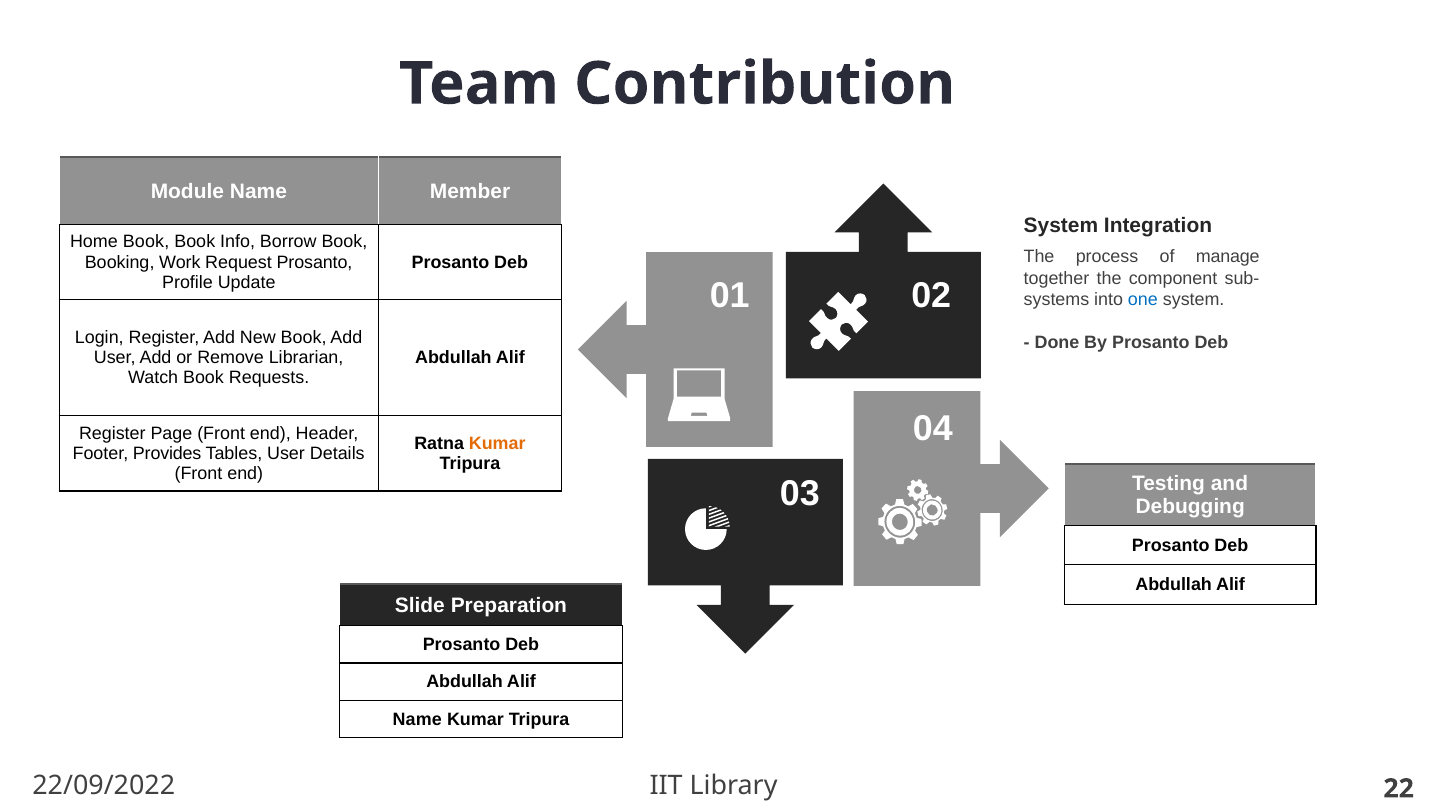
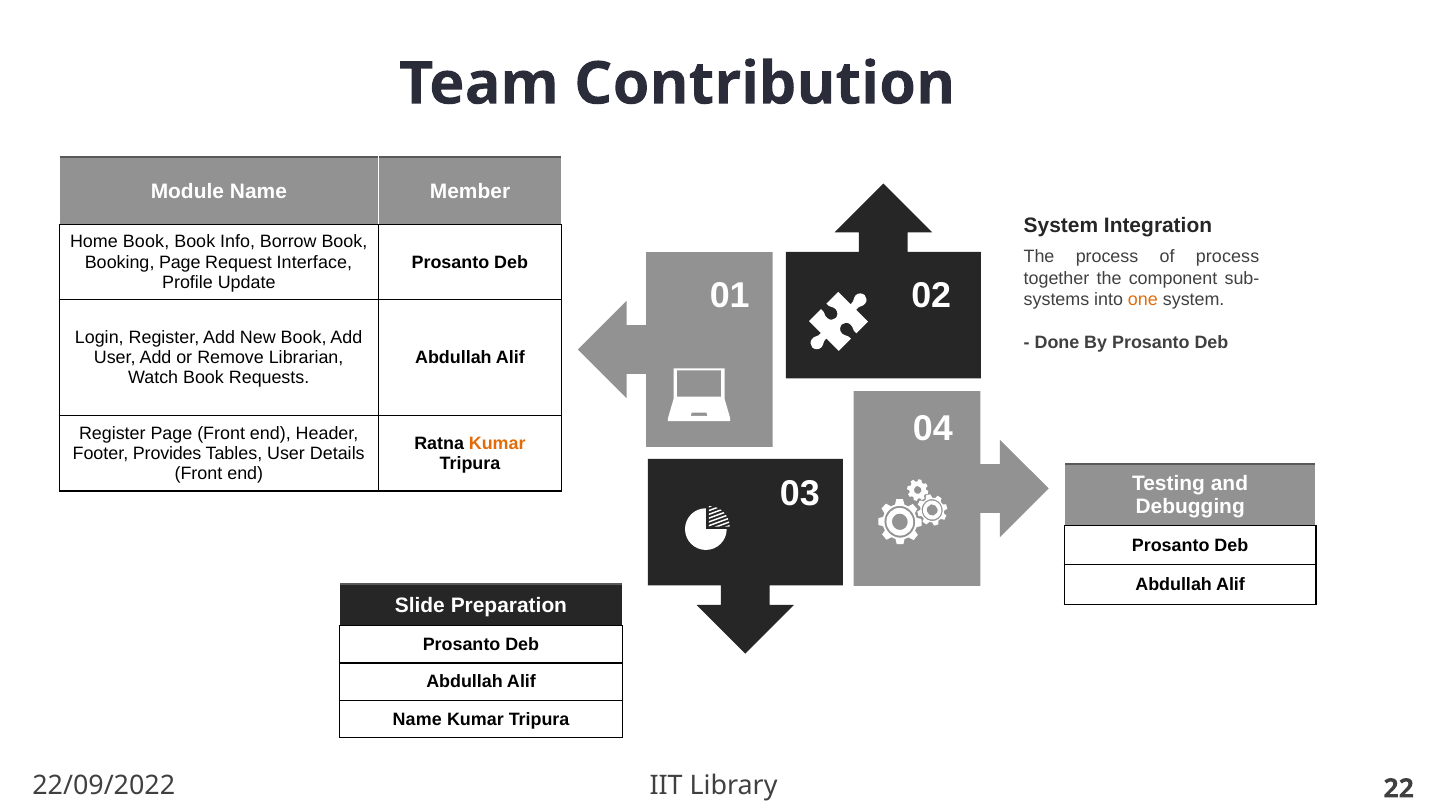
of manage: manage -> process (1228, 257)
Booking Work: Work -> Page (180, 262)
Request Prosanto: Prosanto -> Interface (314, 262)
one colour: blue -> orange (1143, 300)
